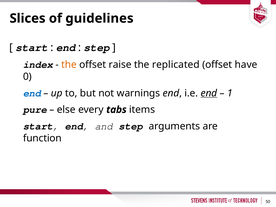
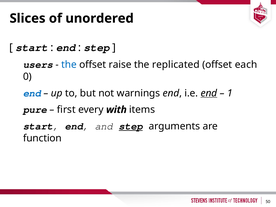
guidelines: guidelines -> unordered (100, 18)
index: index -> users (38, 65)
the colour: orange -> blue (69, 65)
have: have -> each (246, 65)
else: else -> first (66, 110)
tabs: tabs -> with (116, 110)
step underline: none -> present (131, 126)
